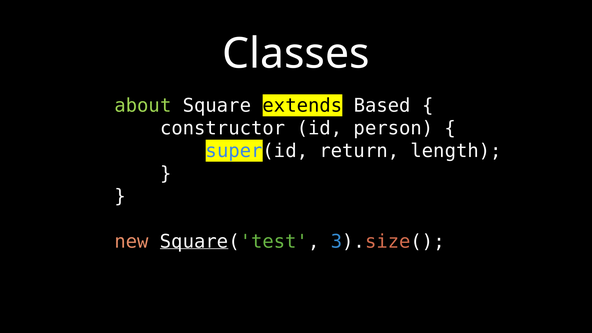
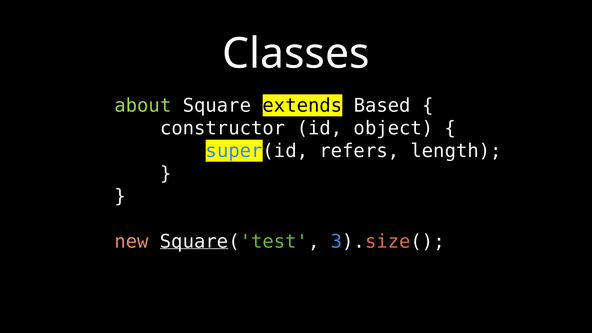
person: person -> object (393, 128)
return: return -> refers (359, 151)
